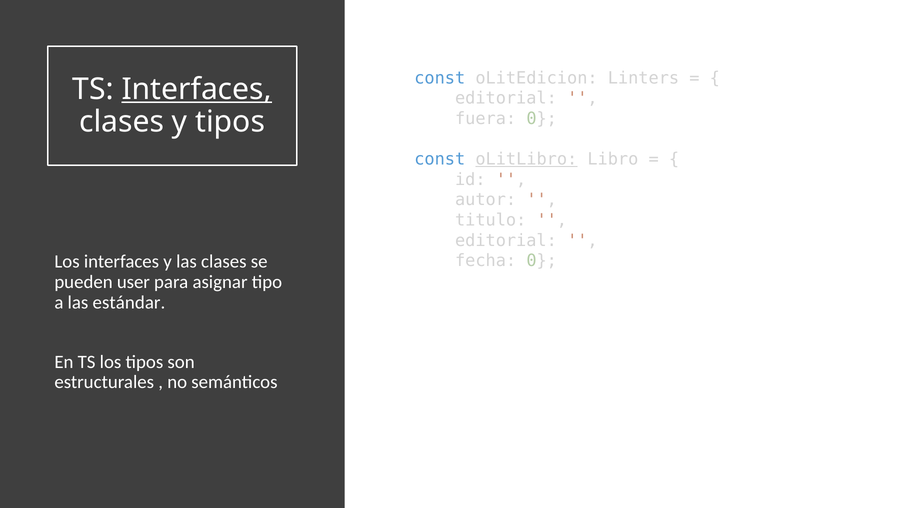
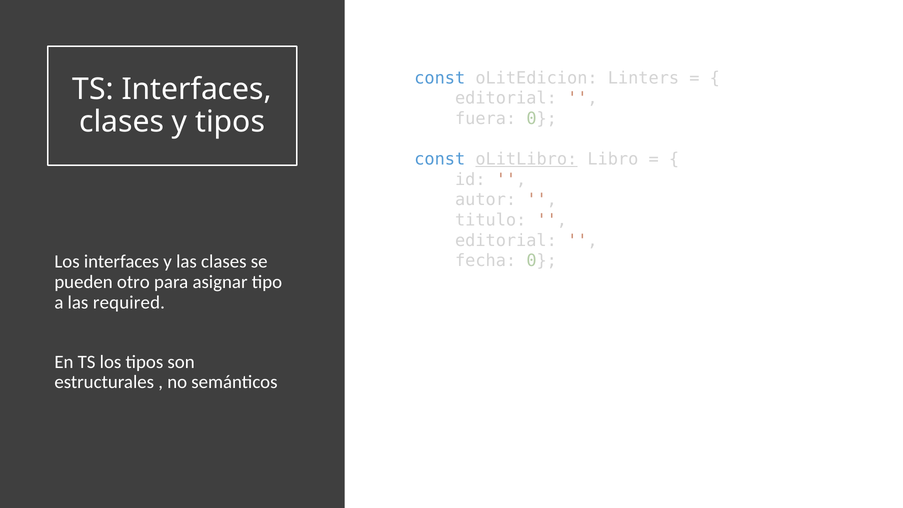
Interfaces underline: present -> none (197, 89)
user: user -> otro (133, 282)
estándar: estándar -> required (129, 302)
